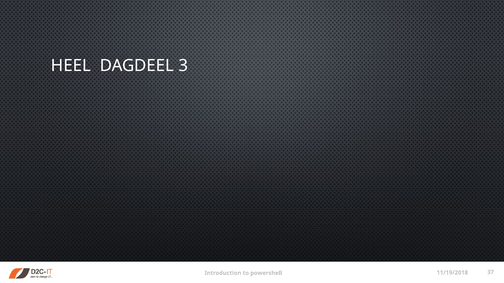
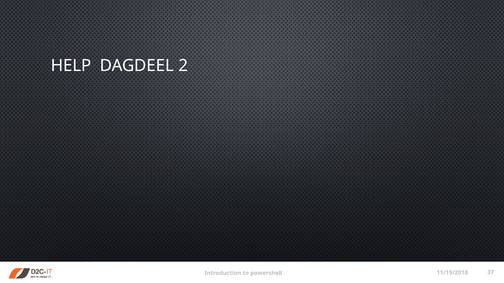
HEEL: HEEL -> HELP (71, 66)
3: 3 -> 2 (183, 66)
